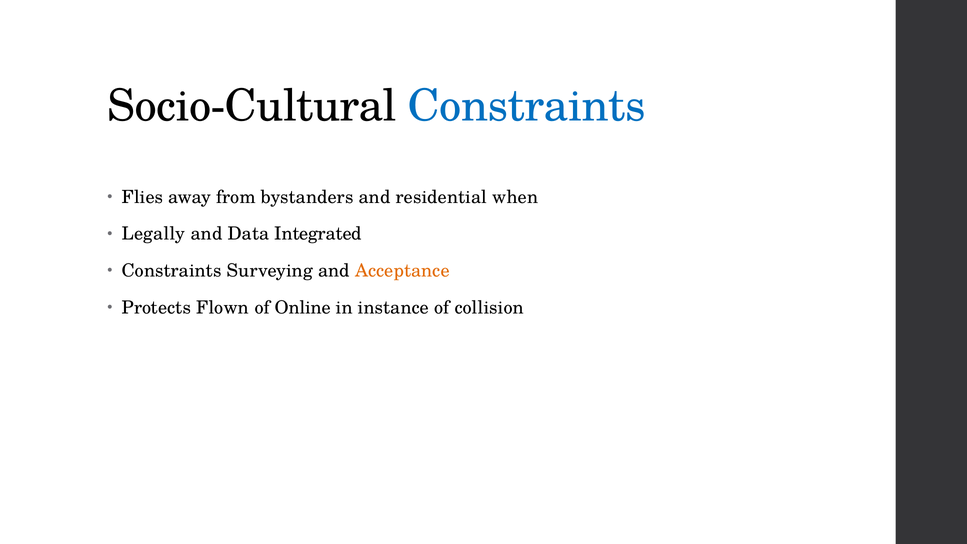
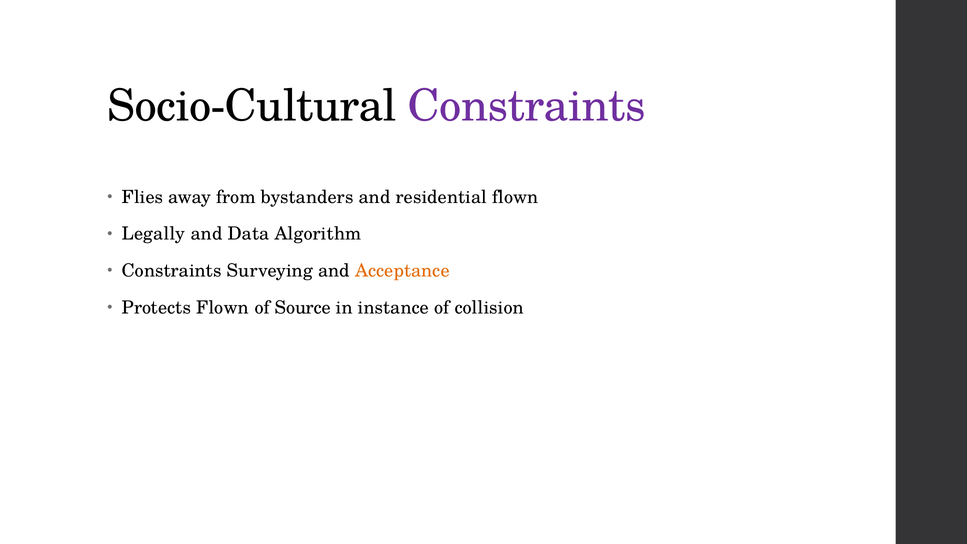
Constraints colour: blue -> purple (527, 106)
residential when: when -> flown (515, 197)
Integrated: Integrated -> Algorithm (318, 234)
Online: Online -> Source (303, 308)
